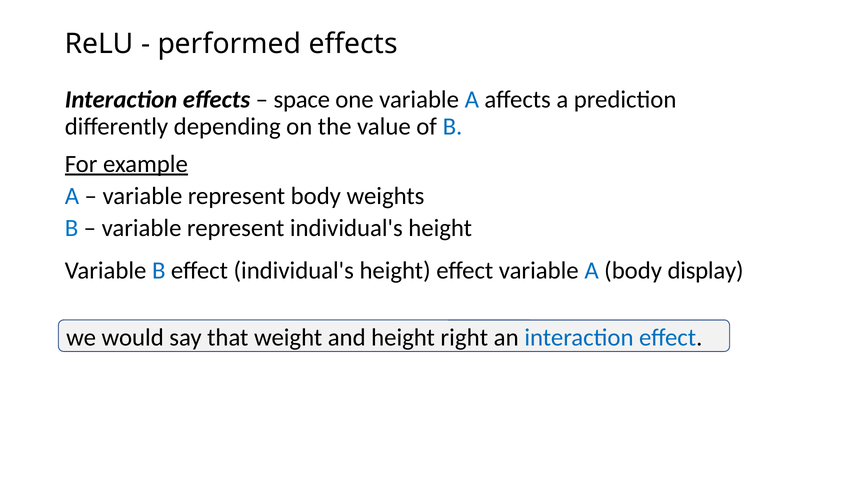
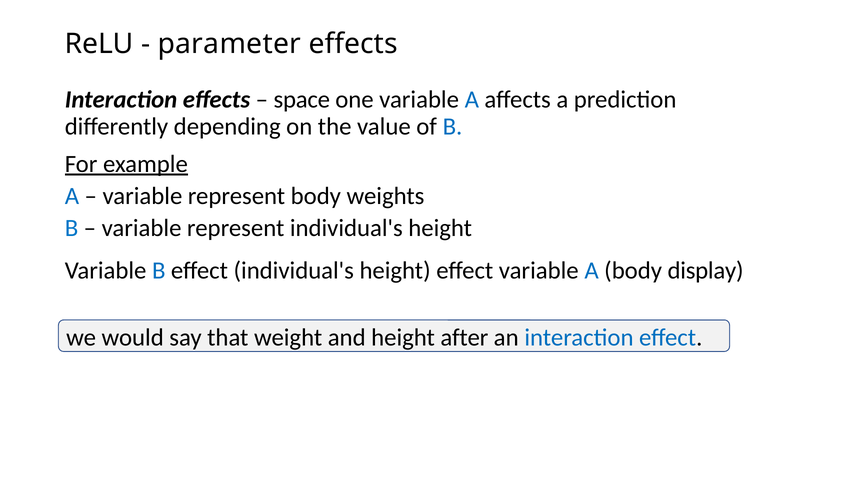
performed: performed -> parameter (229, 44)
right: right -> after (464, 338)
